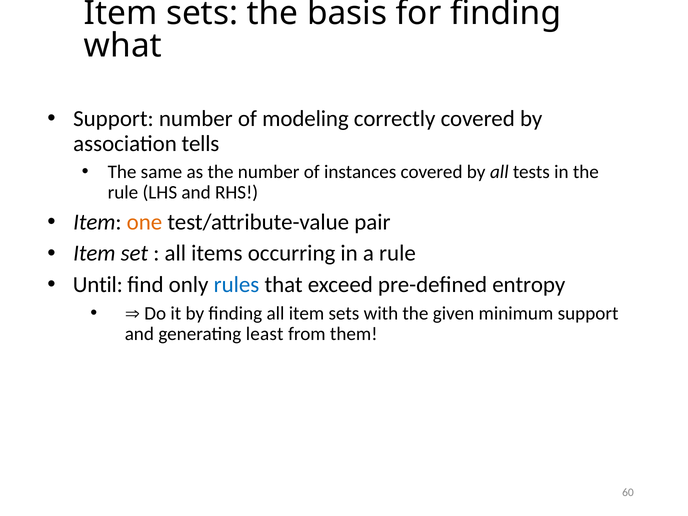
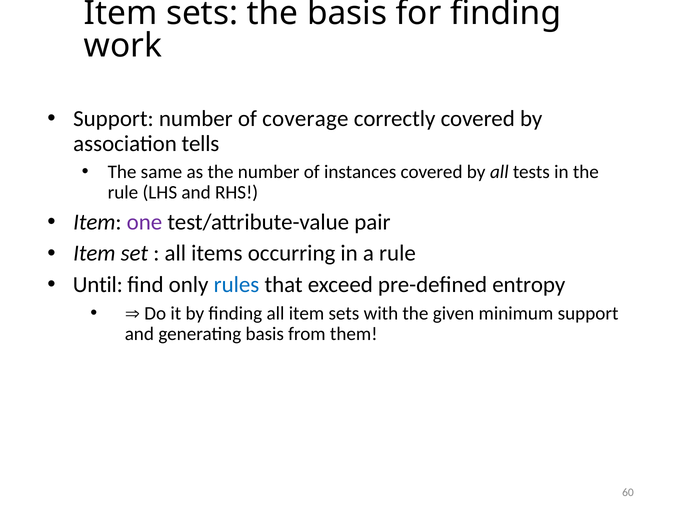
what: what -> work (123, 46)
modeling: modeling -> coverage (305, 119)
one colour: orange -> purple (144, 222)
generating least: least -> basis (265, 334)
